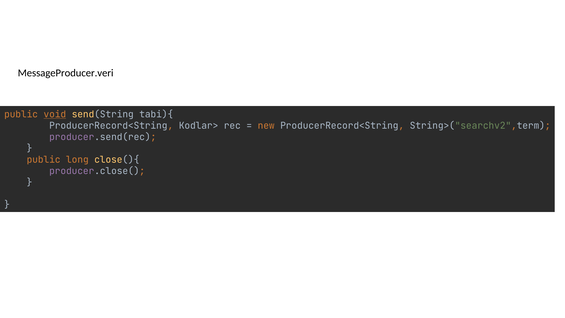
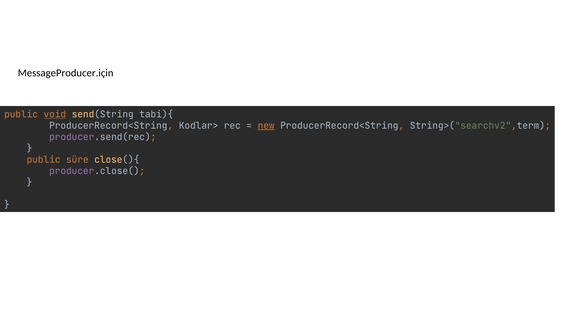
MessageProducer.veri: MessageProducer.veri -> MessageProducer.için (66, 73)
new underline: none -> present (266, 126)
long: long -> süre (77, 160)
